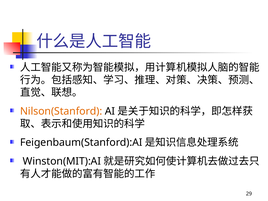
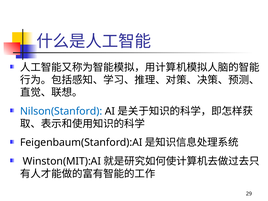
Nilson(Stanford colour: orange -> blue (61, 111)
